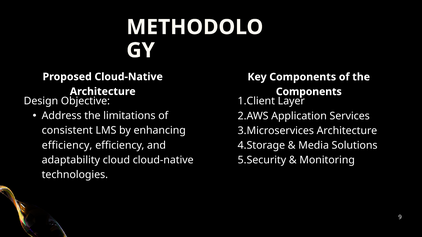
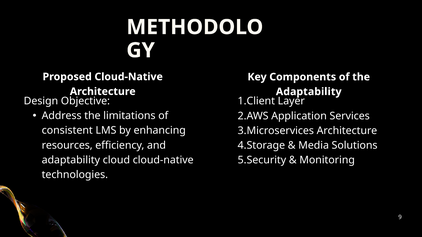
Components: Components -> Adaptability (309, 92)
efficiency: efficiency -> resources (67, 145)
